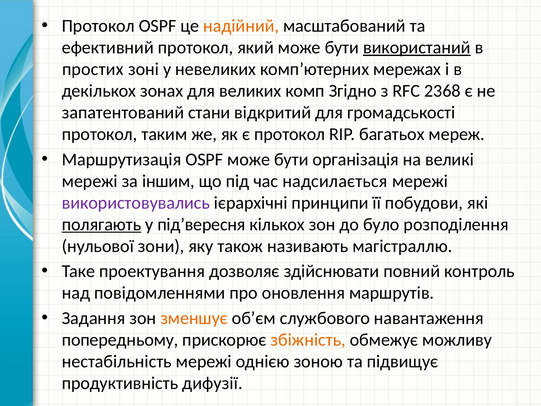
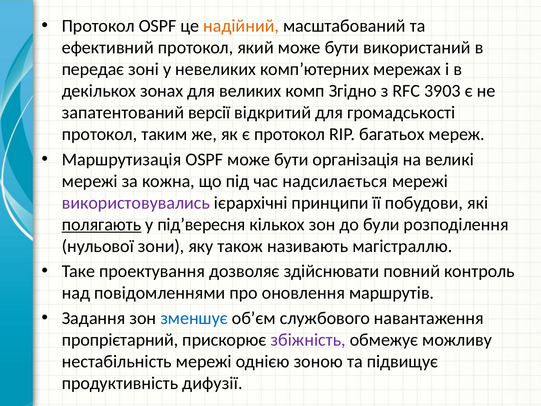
використаний underline: present -> none (417, 48)
простих: простих -> передає (93, 69)
2368: 2368 -> 3903 (442, 91)
стани: стани -> версії (209, 112)
іншим: іншим -> кожна (168, 181)
було: було -> були (381, 224)
зменшує colour: orange -> blue (194, 318)
попередньому: попередньому -> пропрієтарний (120, 340)
збіжність colour: orange -> purple (308, 340)
